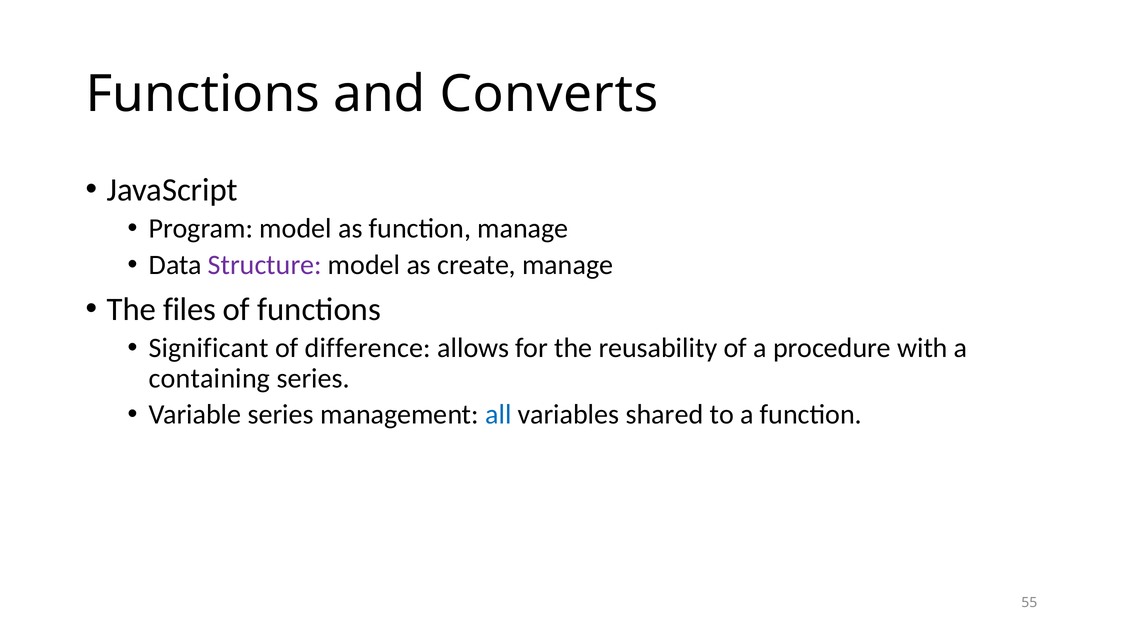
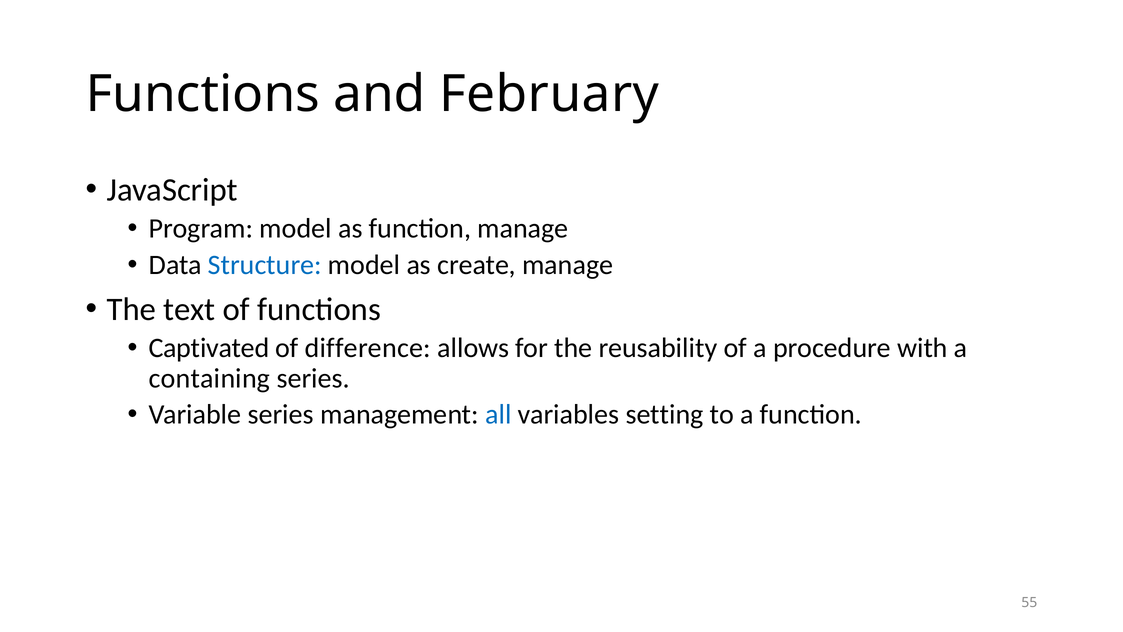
Converts: Converts -> February (549, 94)
Structure colour: purple -> blue (265, 265)
files: files -> text (189, 309)
Significant: Significant -> Captivated (209, 348)
shared: shared -> setting (665, 414)
